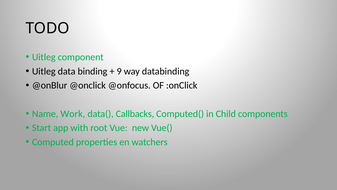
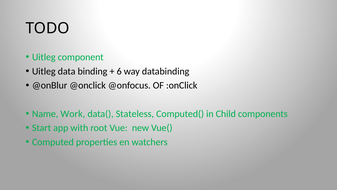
9: 9 -> 6 (119, 71)
Callbacks: Callbacks -> Stateless (135, 113)
